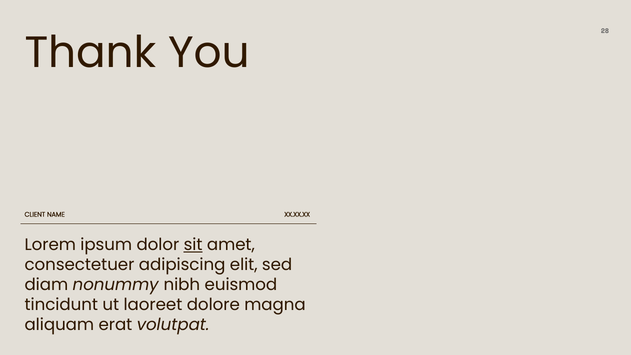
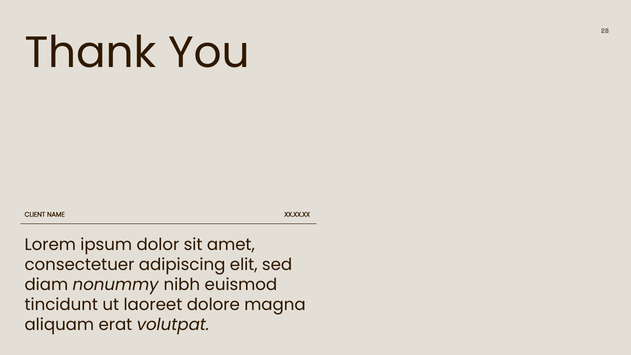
sit underline: present -> none (193, 245)
